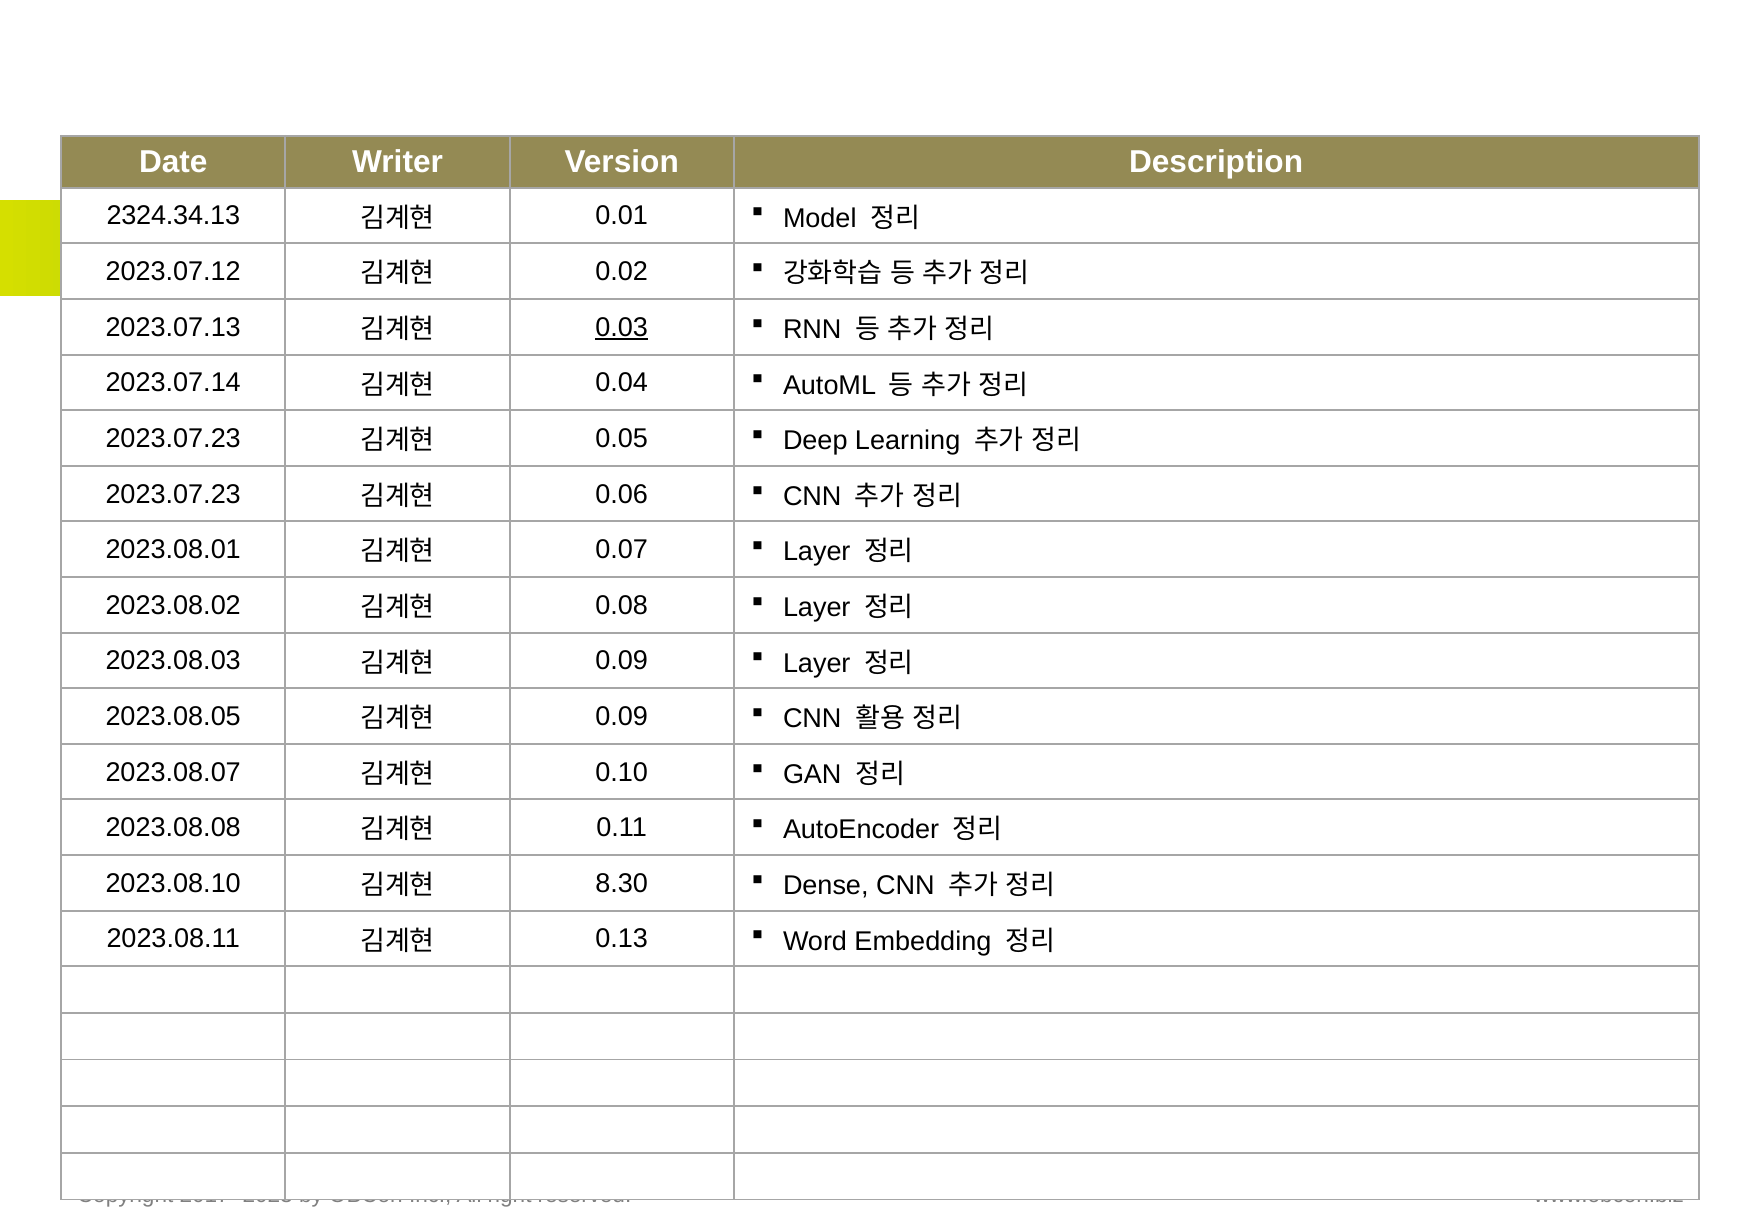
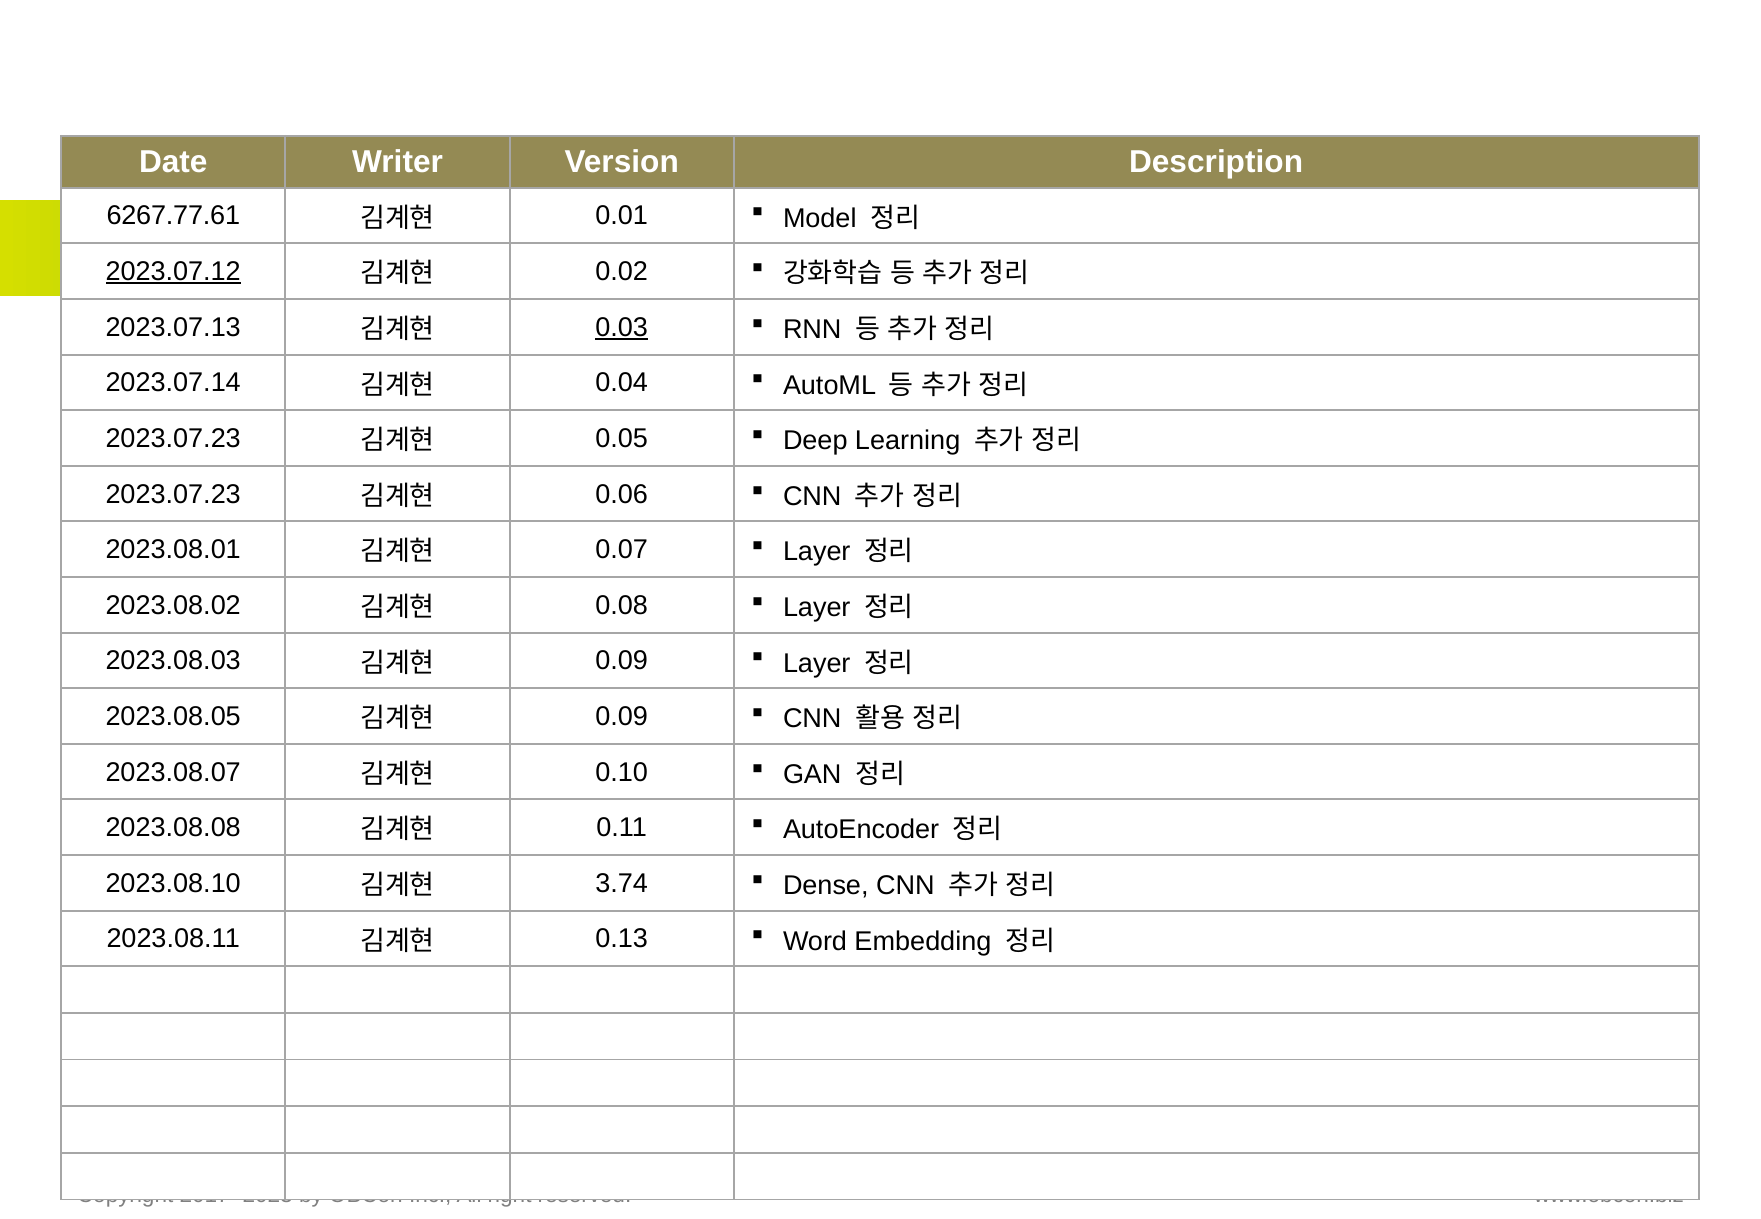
2324.34.13: 2324.34.13 -> 6267.77.61 (173, 216)
2023.07.12 underline: none -> present (173, 272)
8.30: 8.30 -> 3.74 (622, 883)
